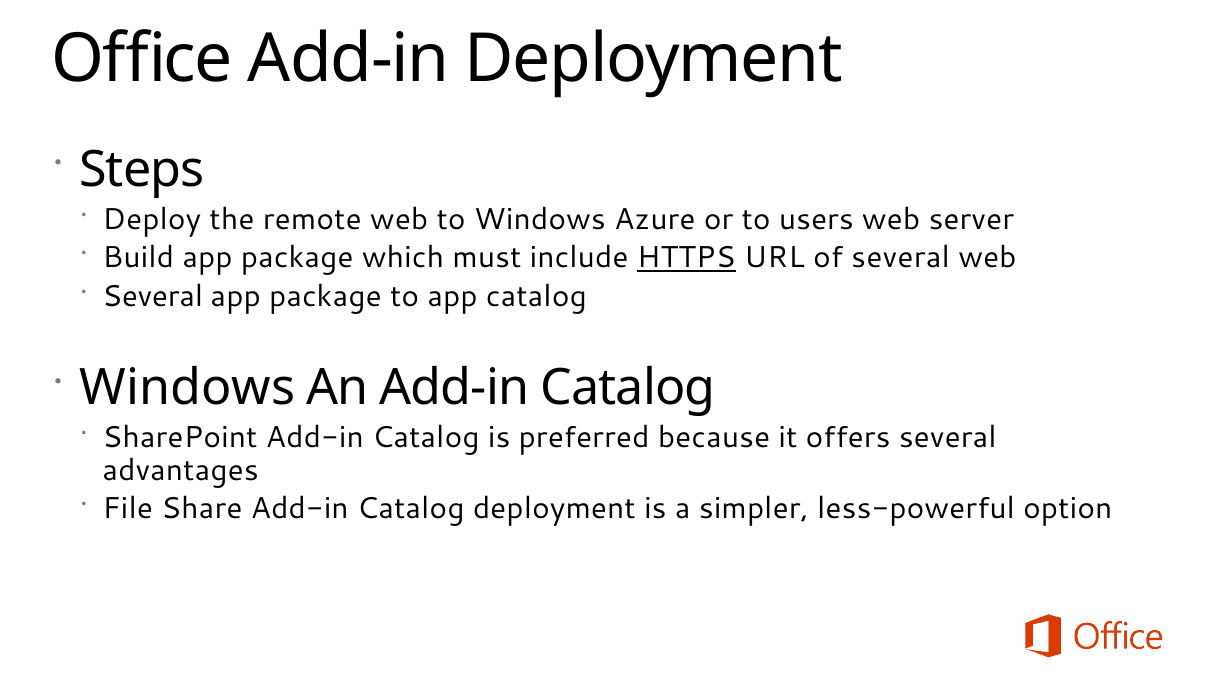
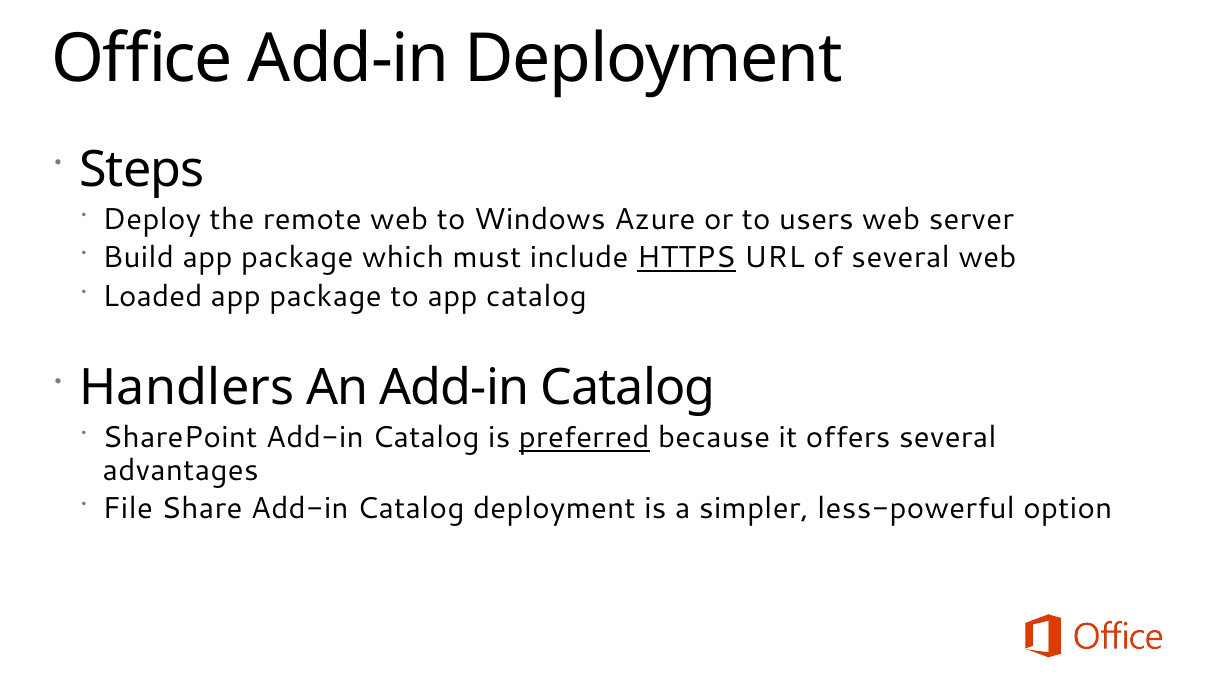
Several: Several -> Loaded (153, 297)
Windows: Windows -> Handlers (187, 388)
preferred underline: none -> present (584, 438)
